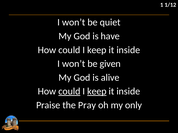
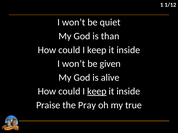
have: have -> than (110, 36)
could underline: present -> none (69, 92)
only: only -> true (133, 105)
